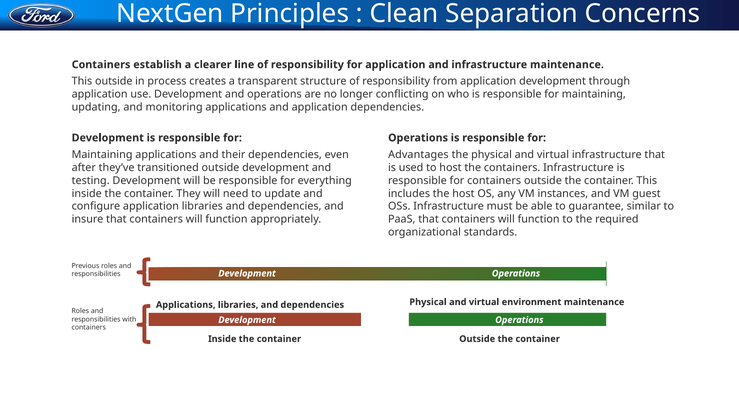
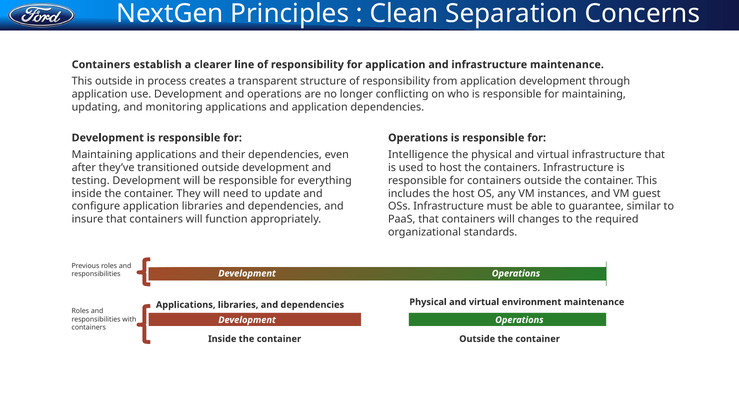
Advantages: Advantages -> Intelligence (418, 154)
function: function -> changes (539, 219)
